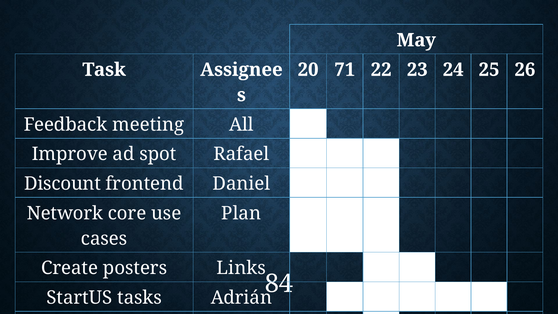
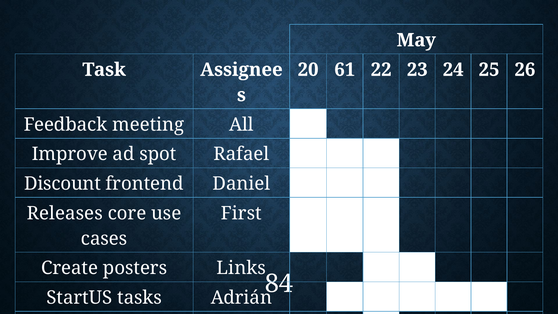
71: 71 -> 61 (345, 70)
Network: Network -> Releases (65, 213)
Plan: Plan -> First (241, 213)
